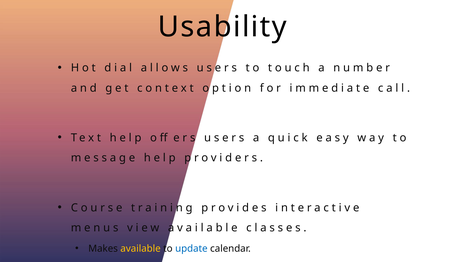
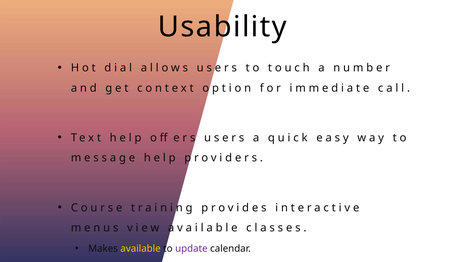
update colour: blue -> purple (191, 249)
